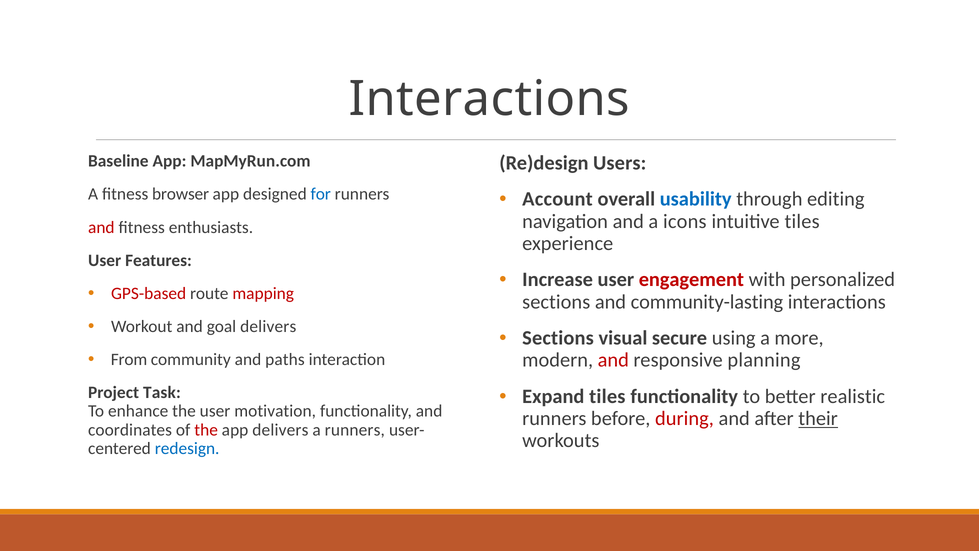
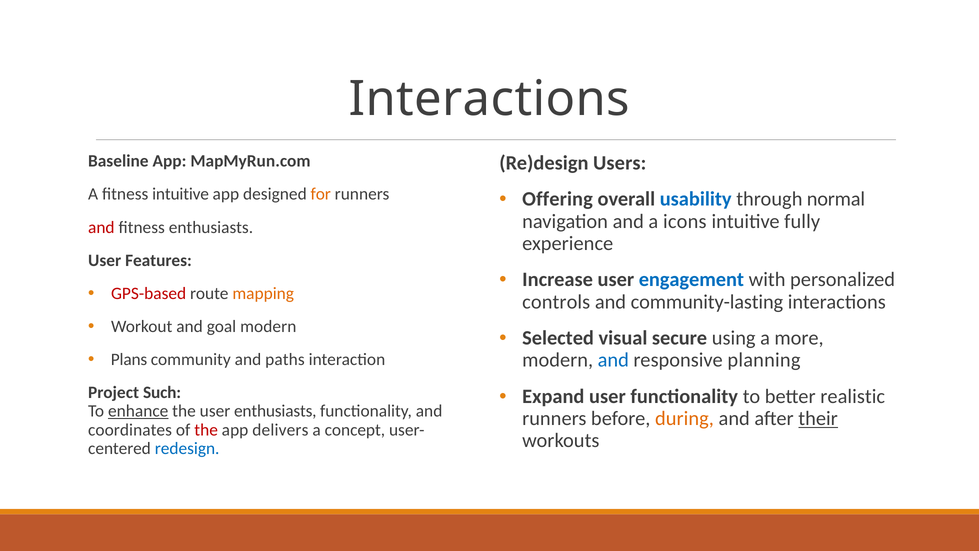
fitness browser: browser -> intuitive (181, 194)
for colour: blue -> orange (321, 194)
Account: Account -> Offering (558, 199)
editing: editing -> normal (836, 199)
intuitive tiles: tiles -> fully (802, 221)
engagement colour: red -> blue (691, 280)
mapping colour: red -> orange (263, 293)
sections: sections -> controls (556, 302)
goal delivers: delivers -> modern (268, 326)
Sections: Sections -> Selected (558, 338)
From: From -> Plans (129, 359)
and colour: red -> blue (613, 360)
Task: Task -> Such (162, 392)
Expand tiles: tiles -> user (607, 396)
enhance underline: none -> present (138, 411)
user motivation: motivation -> enthusiasts (275, 411)
during colour: red -> orange (684, 418)
a runners: runners -> concept (355, 430)
